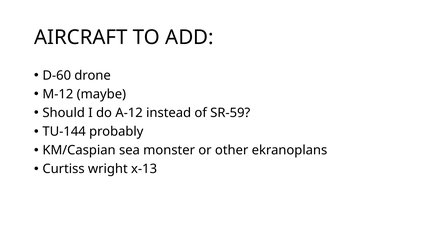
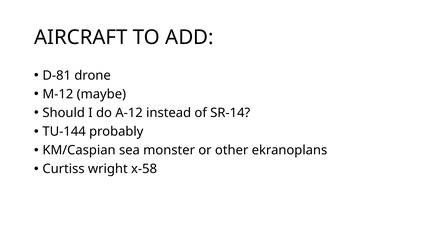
D-60: D-60 -> D-81 (57, 76)
SR-59: SR-59 -> SR-14 (230, 113)
x-13: x-13 -> x-58 (144, 169)
